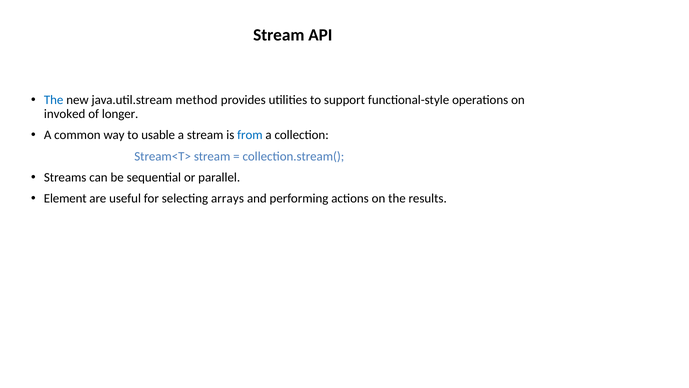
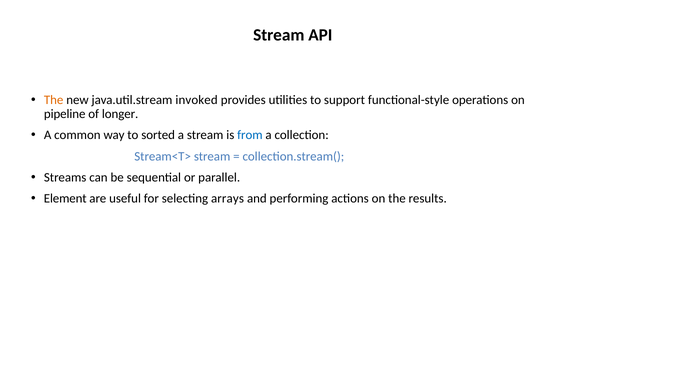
The colour: blue -> orange (54, 100)
method: method -> invoked (197, 100)
invoked: invoked -> pipeline (65, 114)
usable: usable -> sorted (158, 135)
